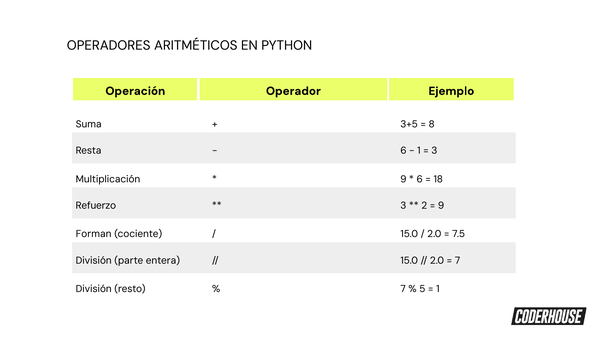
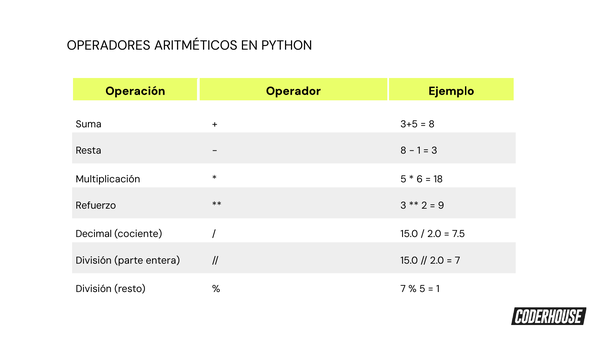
6: 6 -> 8 (403, 150)
9: 9 -> 5 (403, 179)
Forman: Forman -> Decimal (94, 234)
